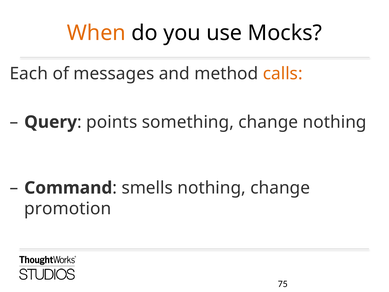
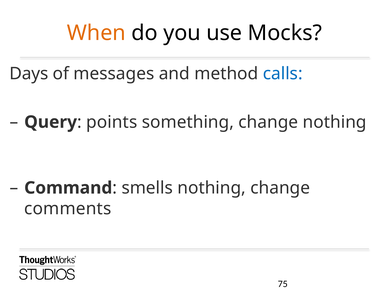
Each: Each -> Days (29, 74)
calls colour: orange -> blue (283, 74)
promotion: promotion -> comments (68, 209)
